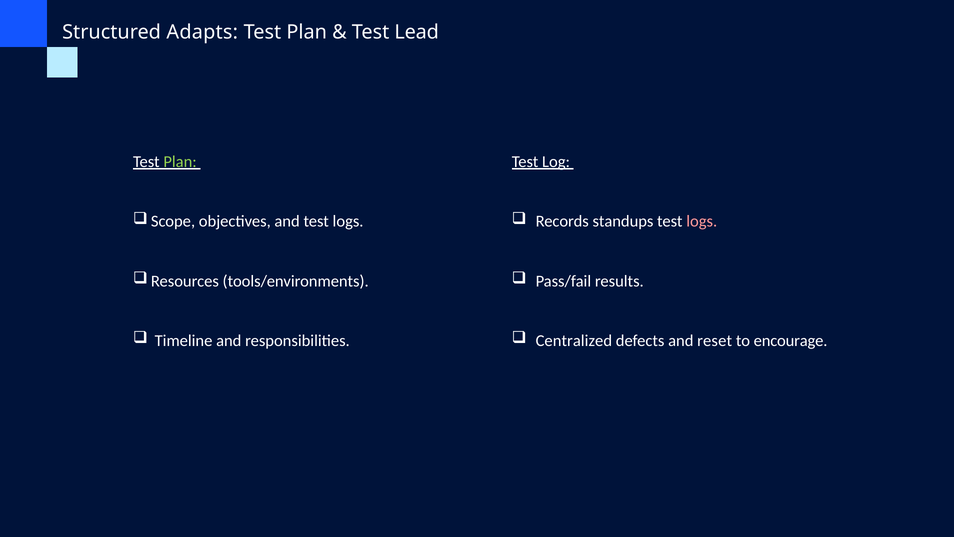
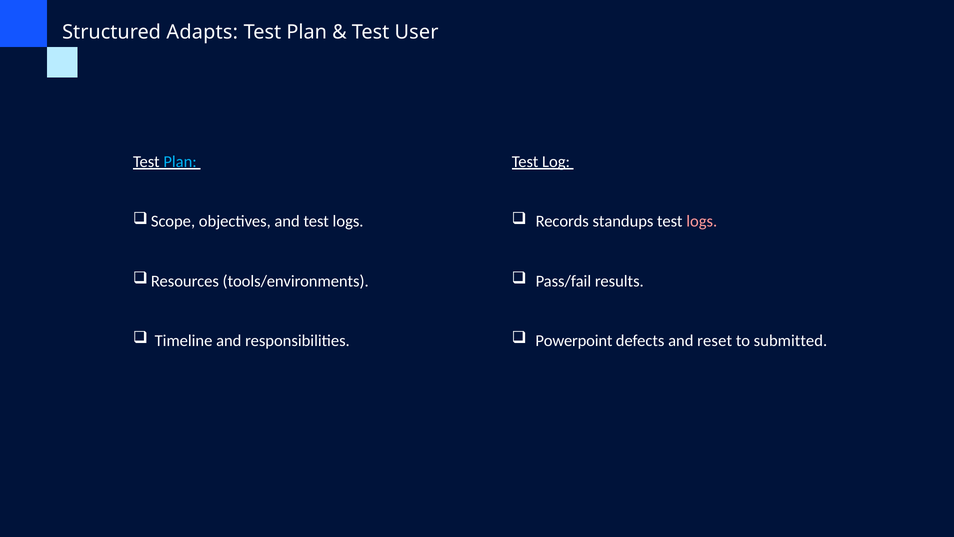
Lead: Lead -> User (416, 32)
Plan colour: light green -> light blue (180, 162)
Centralized: Centralized -> Powerpoint (574, 340)
encourage: encourage -> submitted (790, 340)
